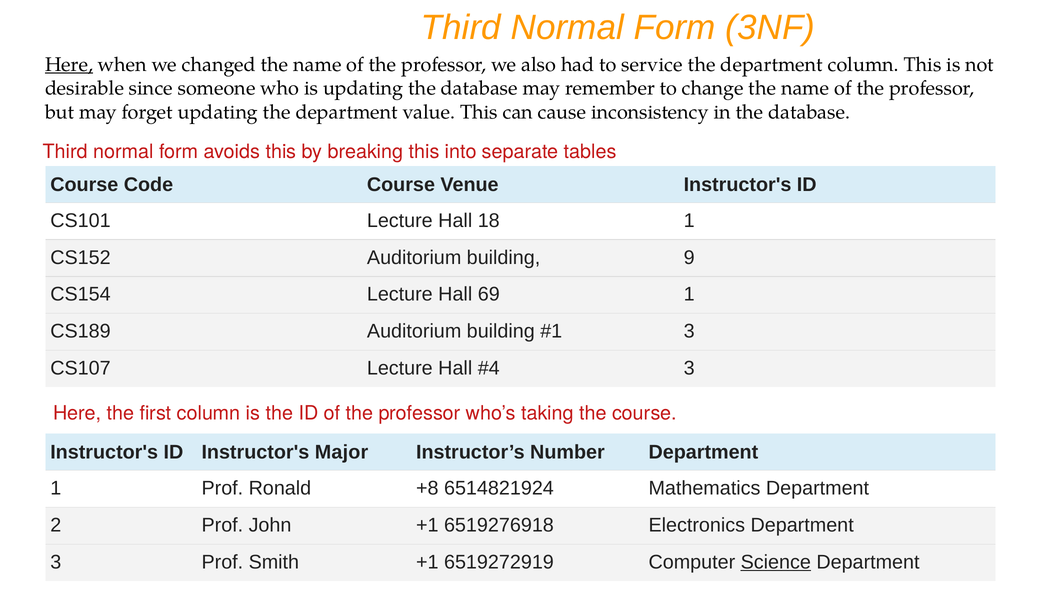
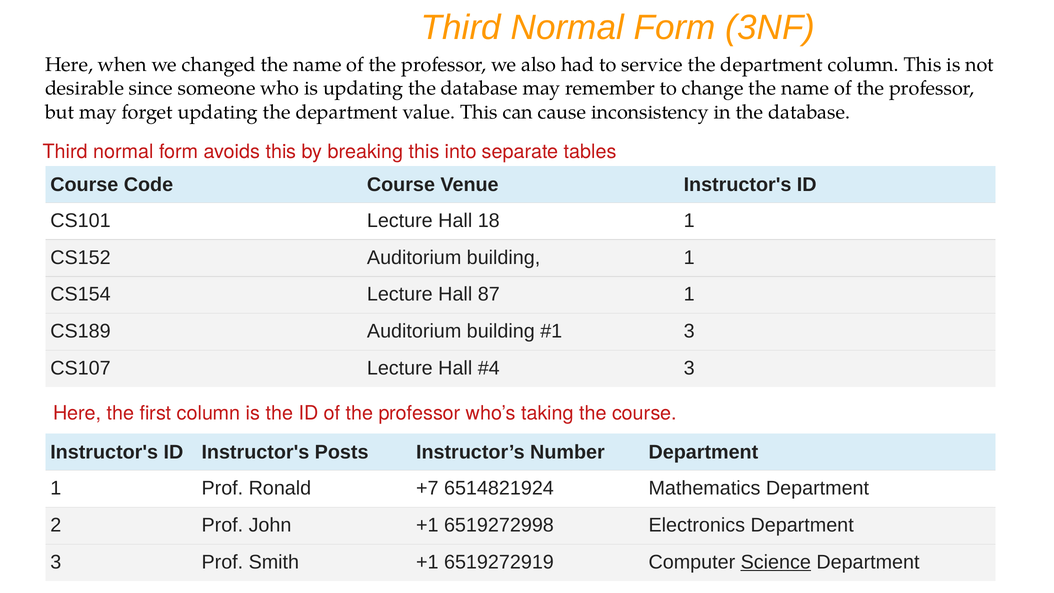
Here underline: present -> none (69, 65)
building 9: 9 -> 1 (689, 257)
69: 69 -> 87 (489, 294)
Major: Major -> Posts (342, 452)
+8: +8 -> +7 (427, 488)
6519276918: 6519276918 -> 6519272998 (499, 525)
